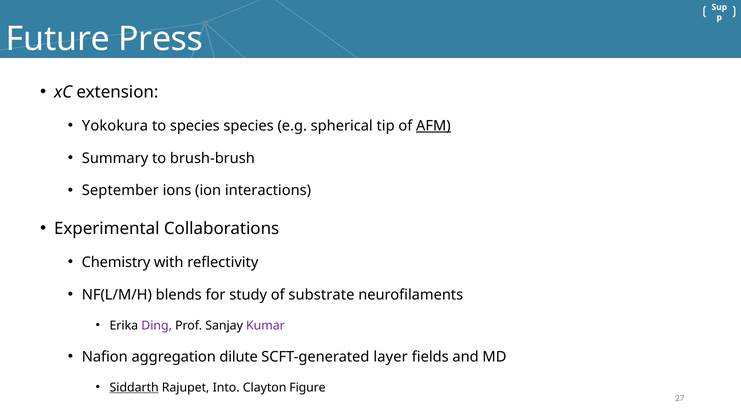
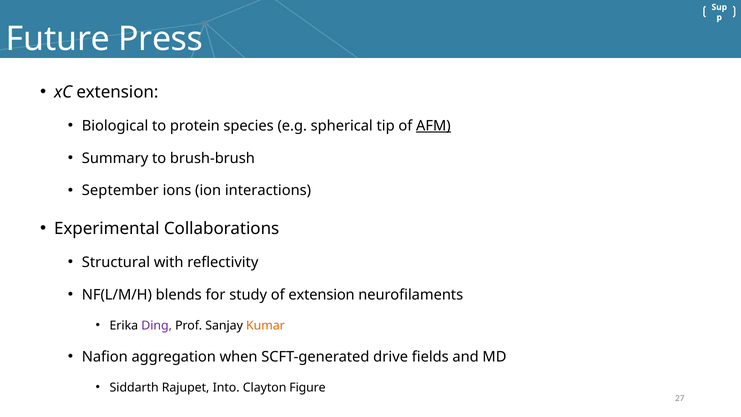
Yokokura: Yokokura -> Biological (115, 126)
to species: species -> protein (195, 126)
Chemistry: Chemistry -> Structural (116, 262)
of substrate: substrate -> extension (322, 295)
Kumar colour: purple -> orange (265, 325)
dilute: dilute -> when (239, 357)
layer: layer -> drive (391, 357)
Siddarth underline: present -> none (134, 387)
